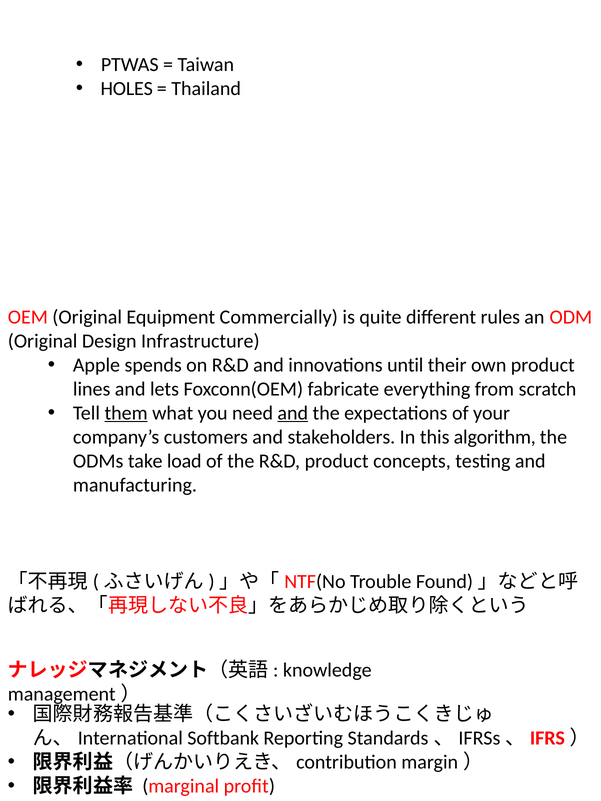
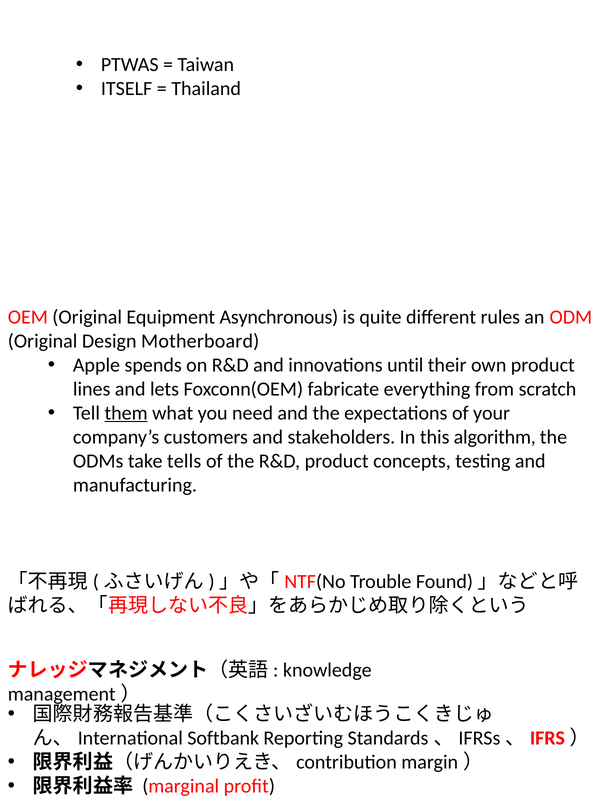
HOLES: HOLES -> ITSELF (127, 89)
Commercially: Commercially -> Asynchronous (279, 317)
Infrastructure: Infrastructure -> Motherboard (200, 341)
and underline: present -> none (293, 413)
load: load -> tells (184, 461)
